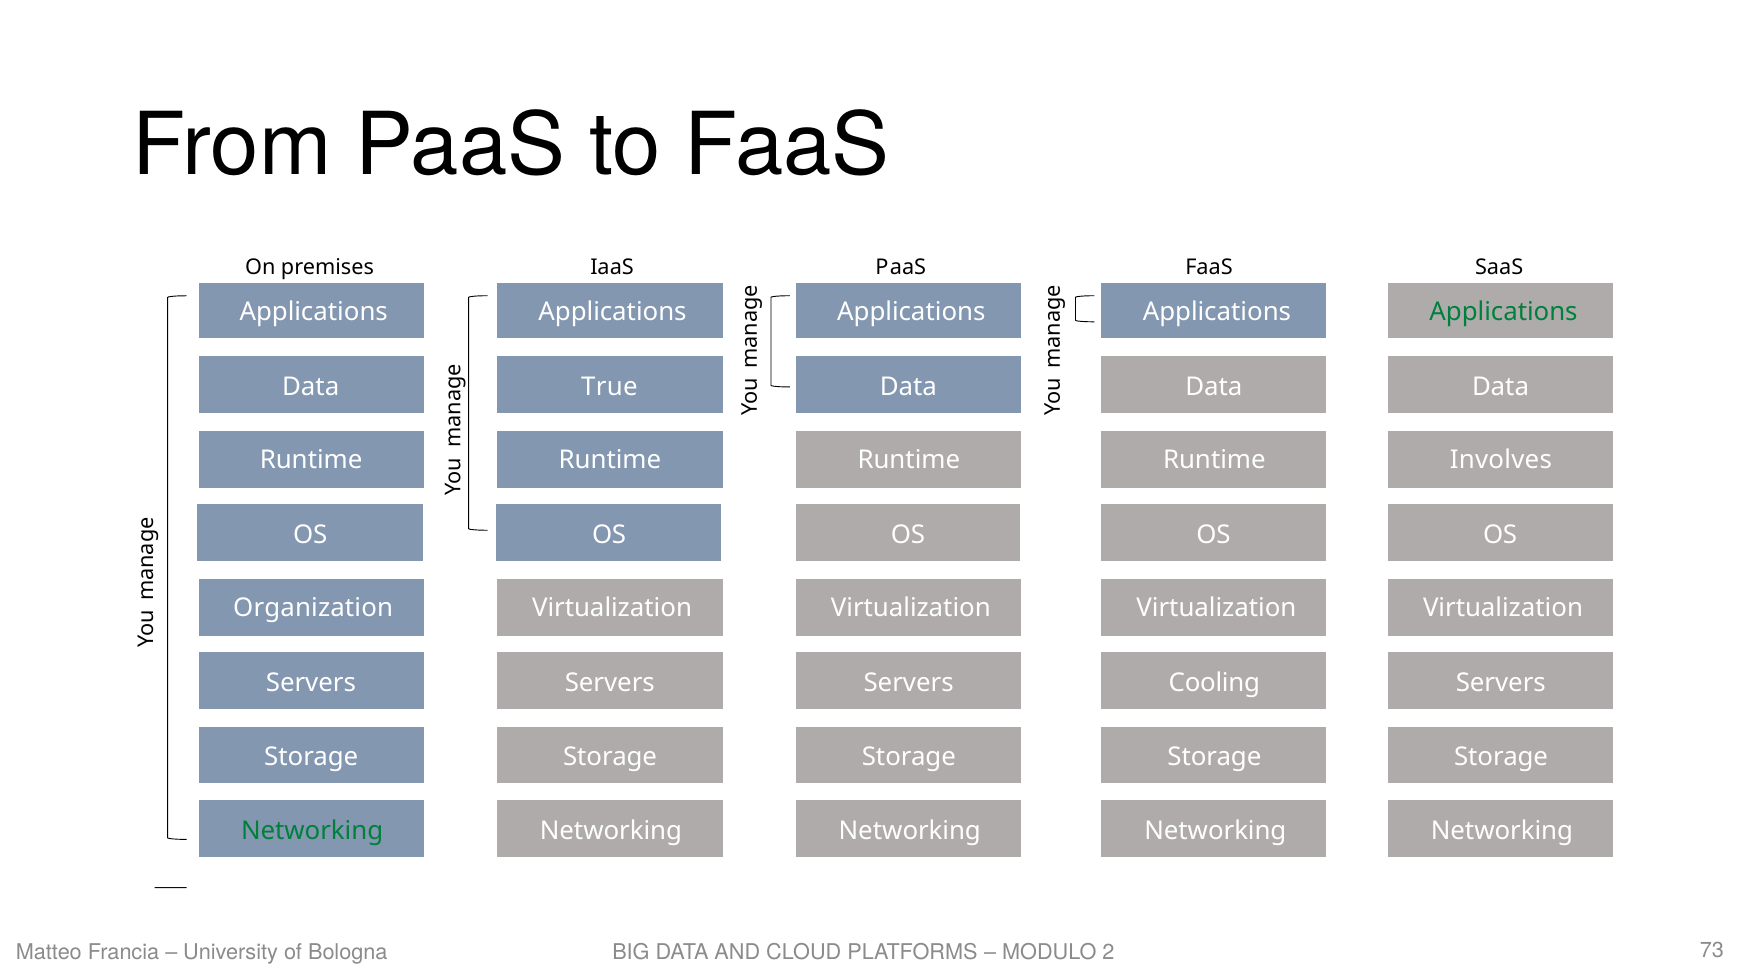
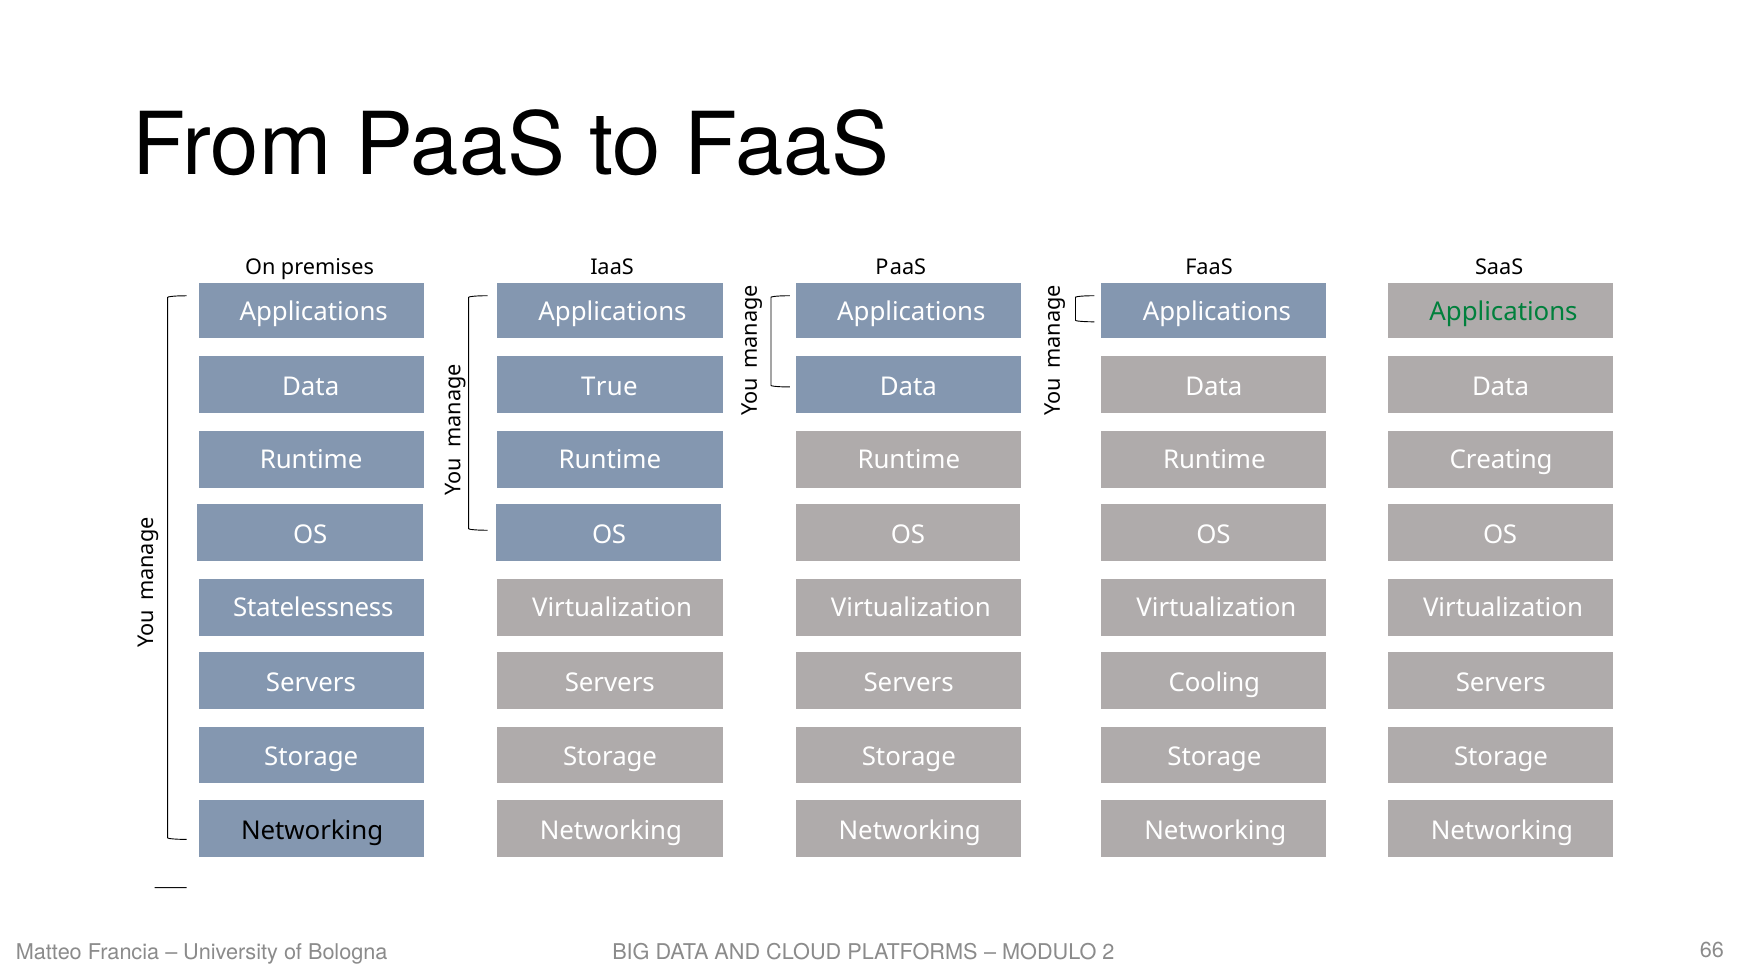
Involves: Involves -> Creating (1501, 460)
Organization: Organization -> Statelessness (313, 608)
Networking colour: green -> black (312, 831)
73: 73 -> 66 (1712, 950)
